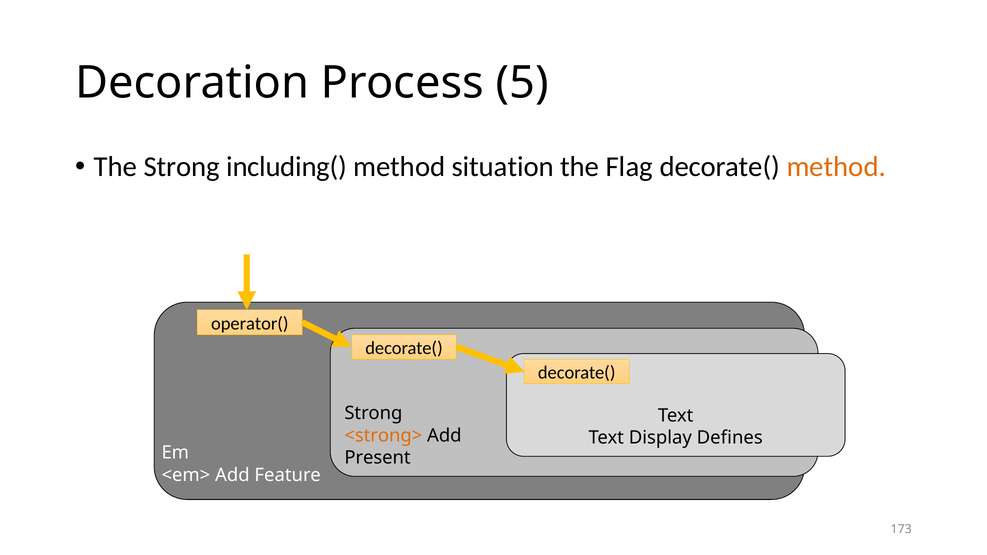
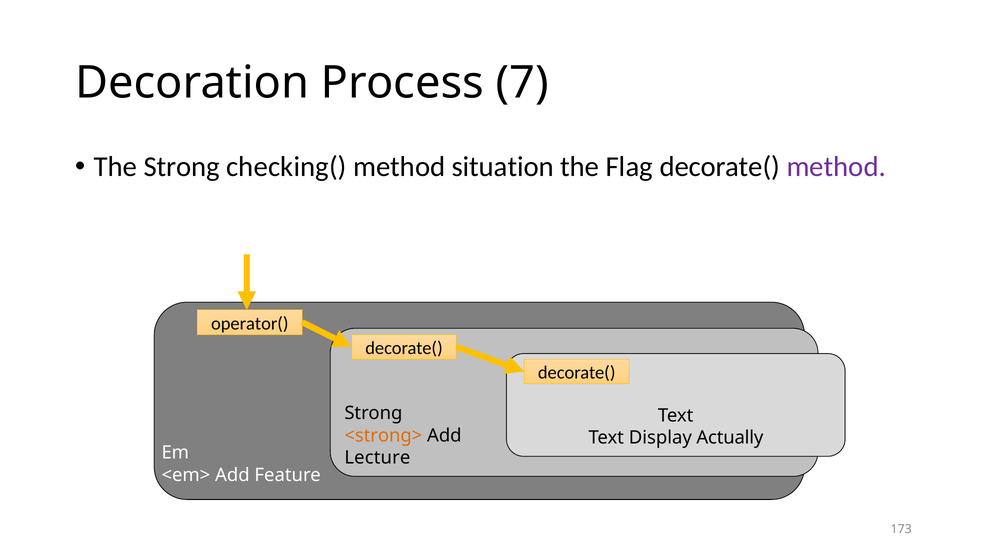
5: 5 -> 7 (522, 83)
including(: including( -> checking( (286, 167)
method colour: orange -> purple (836, 167)
Defines: Defines -> Actually (730, 438)
Present: Present -> Lecture (377, 458)
